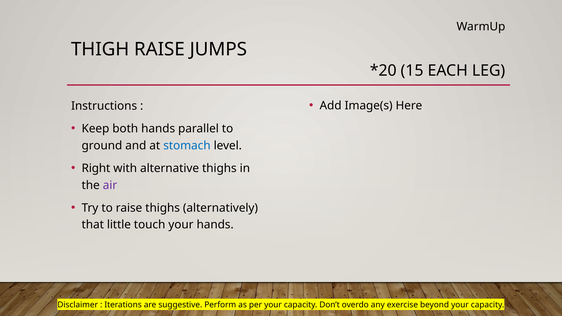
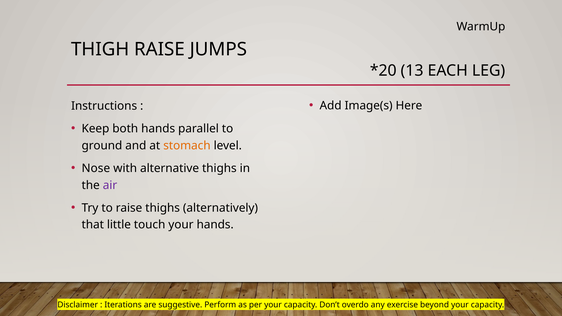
15: 15 -> 13 (412, 71)
stomach colour: blue -> orange (187, 146)
Right: Right -> Nose (96, 168)
